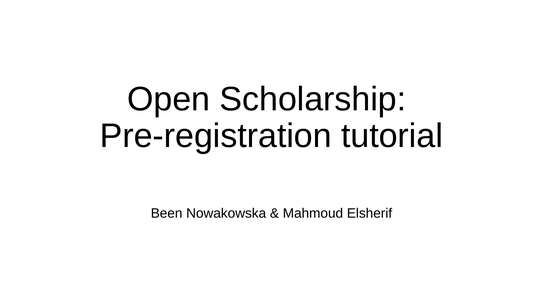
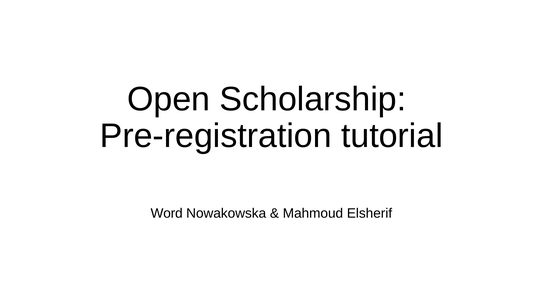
Been: Been -> Word (167, 213)
